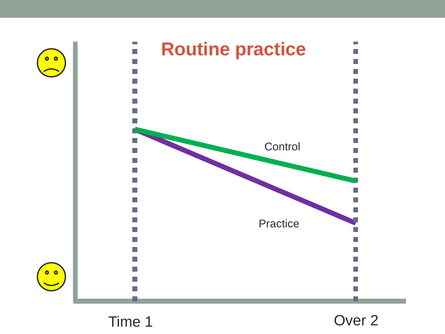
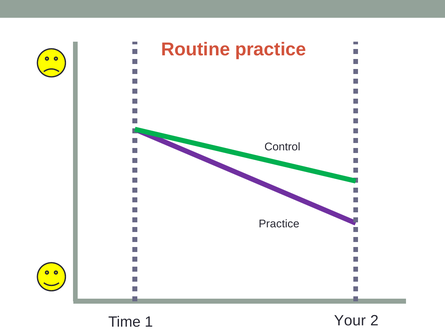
Over: Over -> Your (350, 320)
